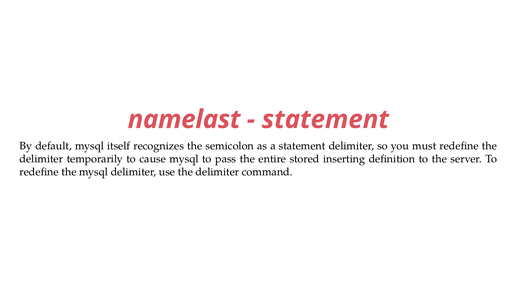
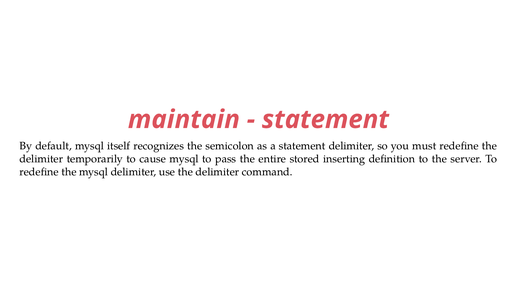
namelast: namelast -> maintain (184, 119)
